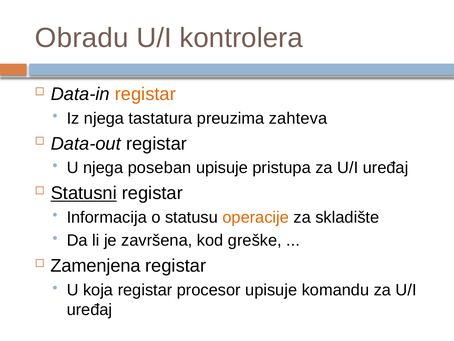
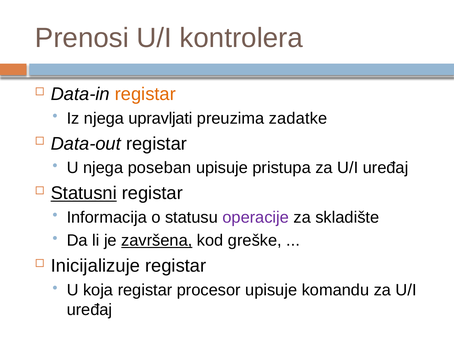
Obradu: Obradu -> Prenosi (82, 38)
tastatura: tastatura -> upravljati (161, 118)
zahteva: zahteva -> zadatke (298, 118)
operacije colour: orange -> purple (256, 217)
završena underline: none -> present (157, 240)
Zamenjena: Zamenjena -> Inicijalizuje (95, 266)
